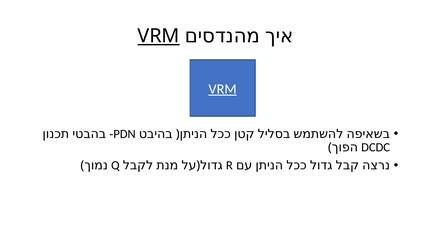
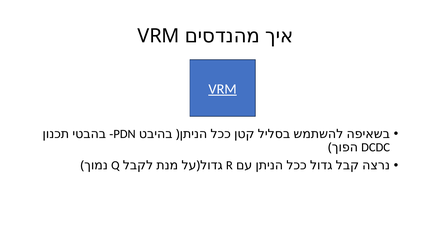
VRM underline: present -> none (159, 36)
